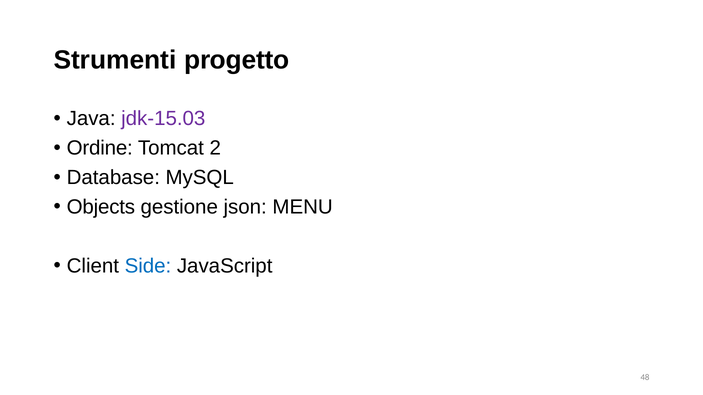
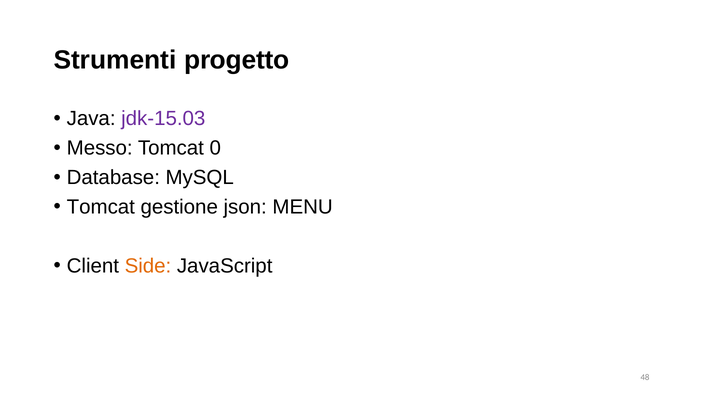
Ordine: Ordine -> Messo (100, 148)
2: 2 -> 0 (215, 148)
Objects: Objects -> Tomcat (101, 207)
Side colour: blue -> orange (148, 266)
